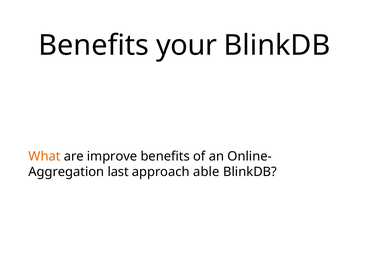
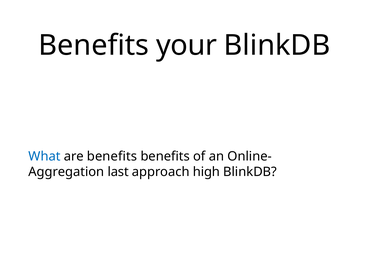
What colour: orange -> blue (44, 156)
are improve: improve -> benefits (112, 156)
able: able -> high (206, 172)
